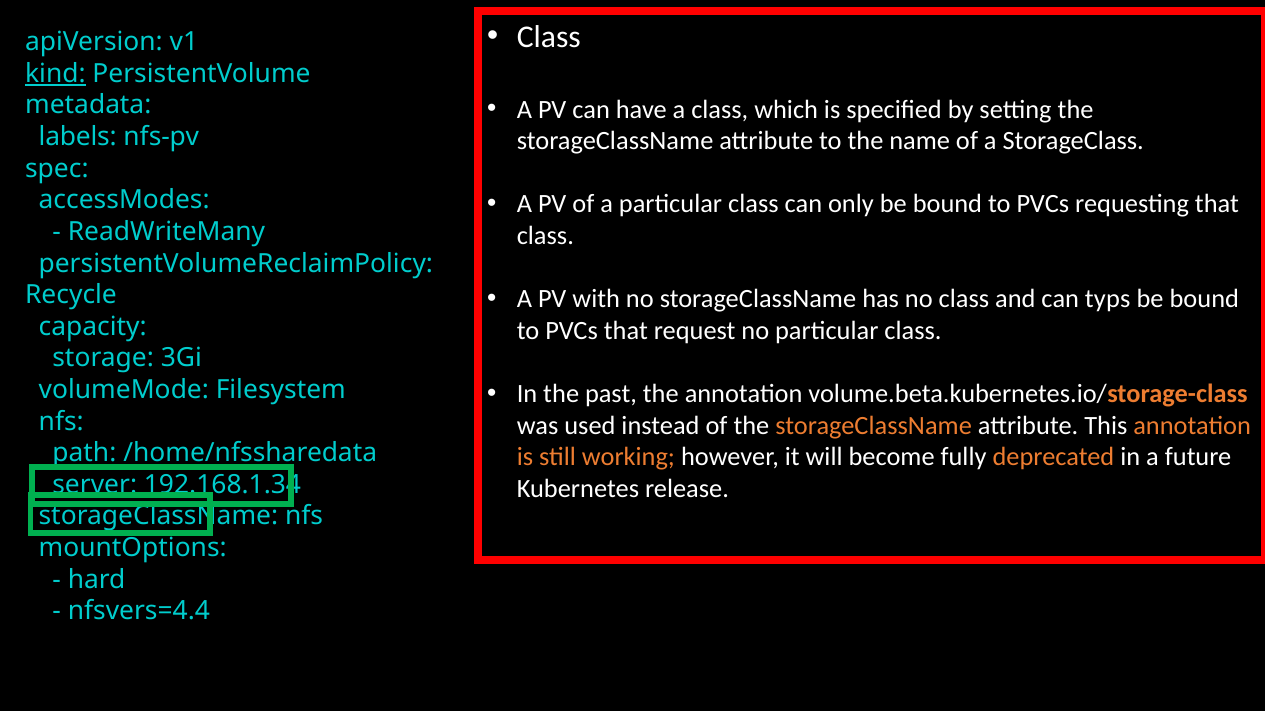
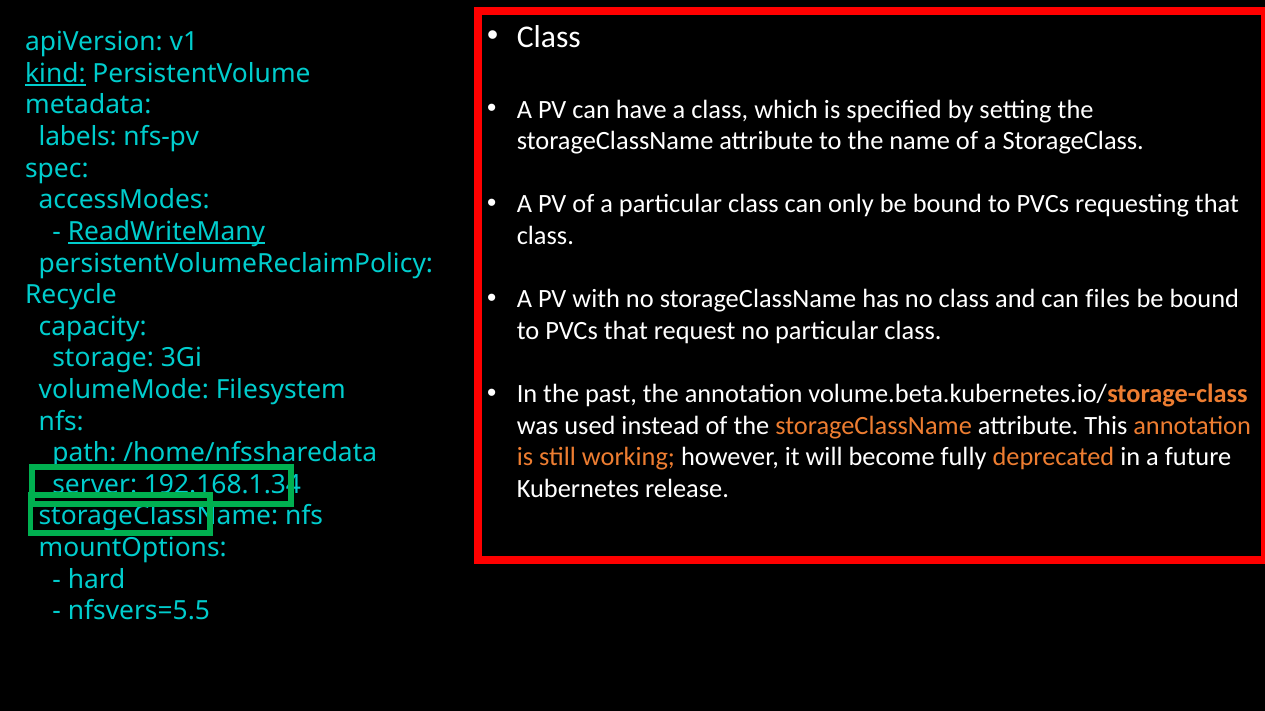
ReadWriteMany underline: none -> present (166, 232)
typs: typs -> files (1108, 299)
nfsvers=4.4: nfsvers=4.4 -> nfsvers=5.5 (139, 612)
